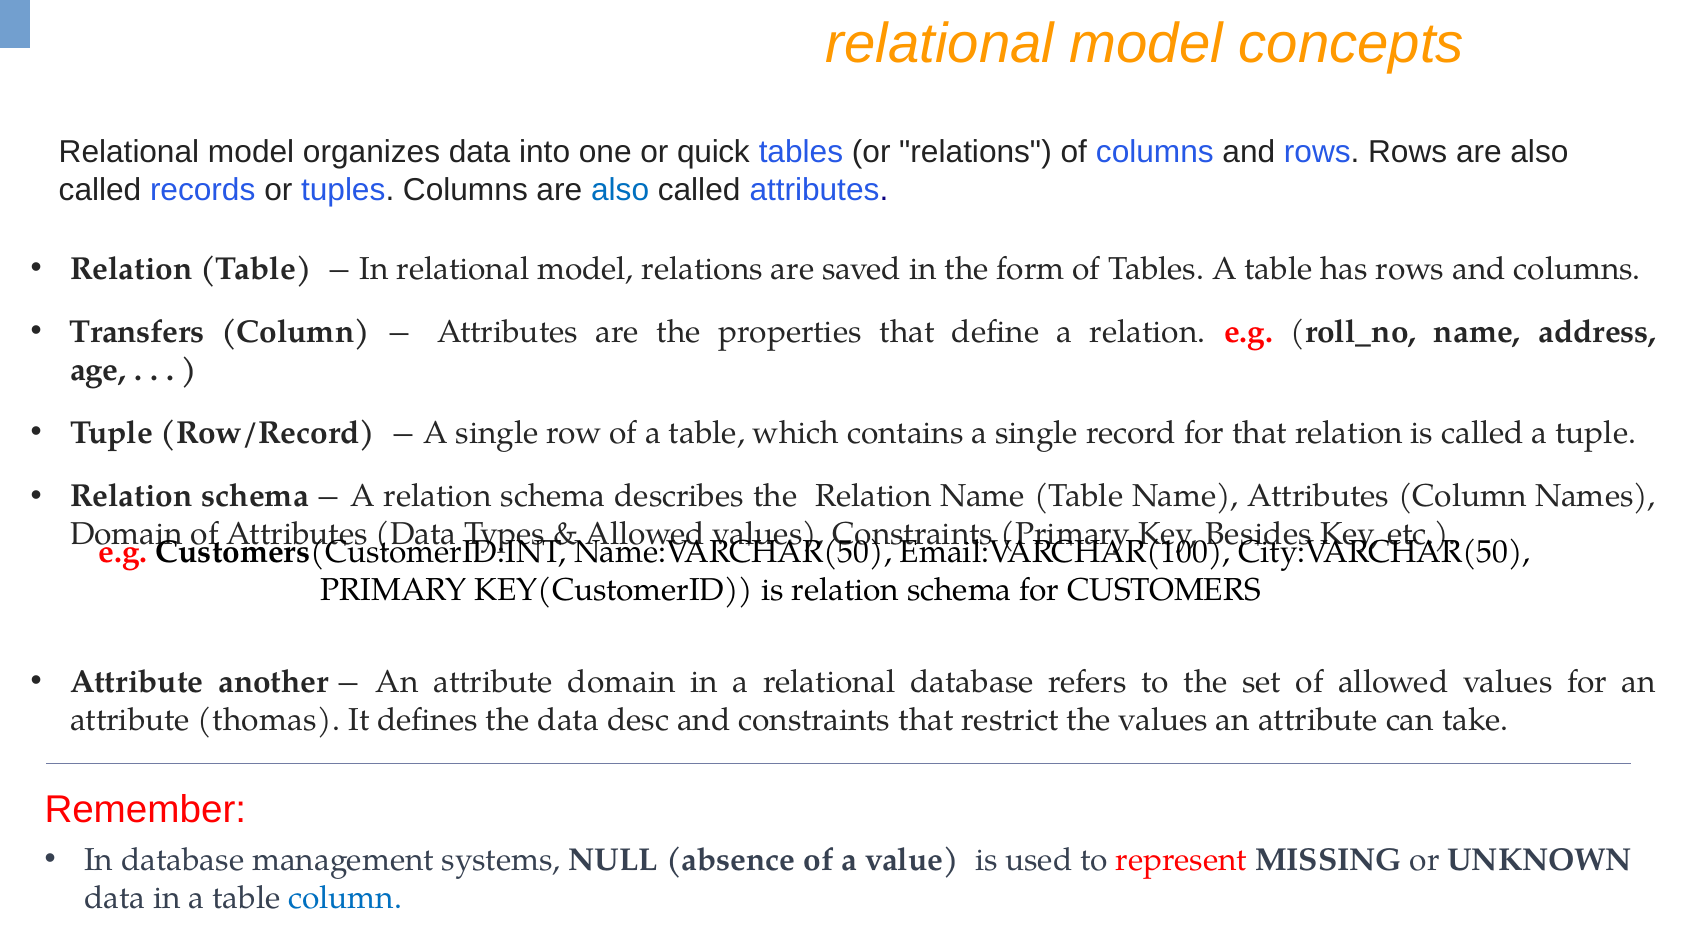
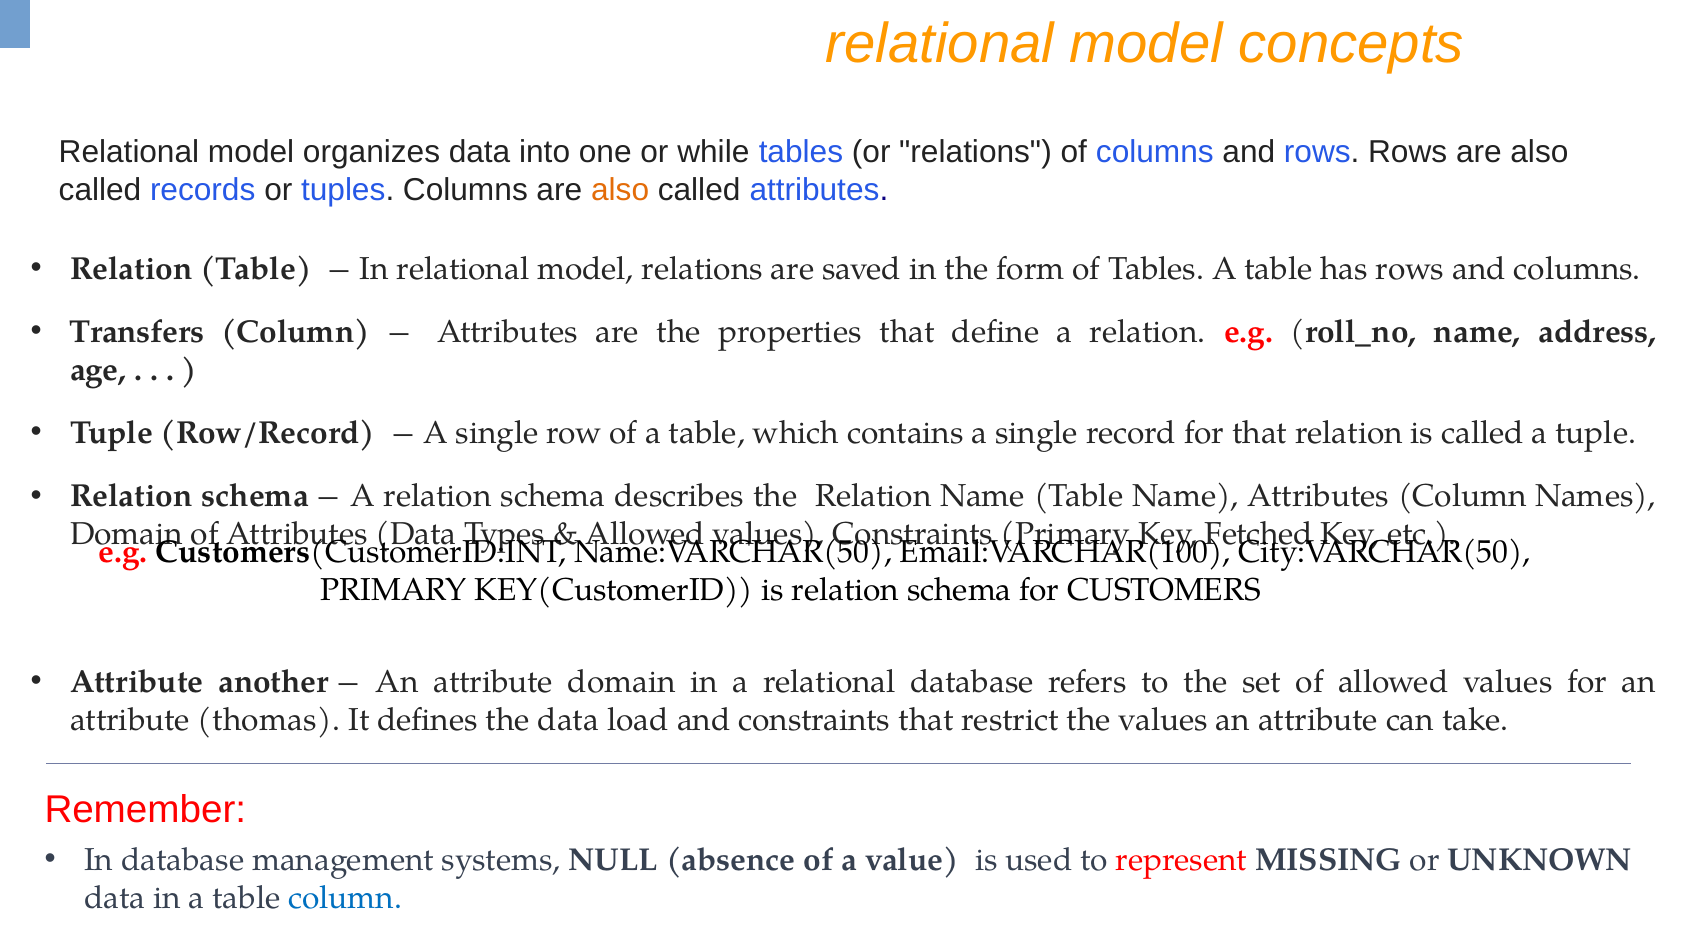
quick: quick -> while (713, 152)
also colour: blue -> orange (620, 190)
Besides: Besides -> Fetched (1259, 535)
desc: desc -> load (638, 720)
